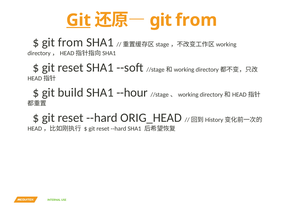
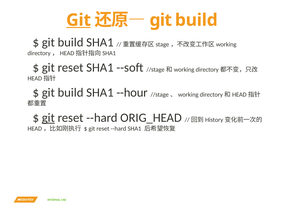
from: from -> build (196, 20)
from: from -> build (71, 42)
git underline: none -> present (48, 118)
